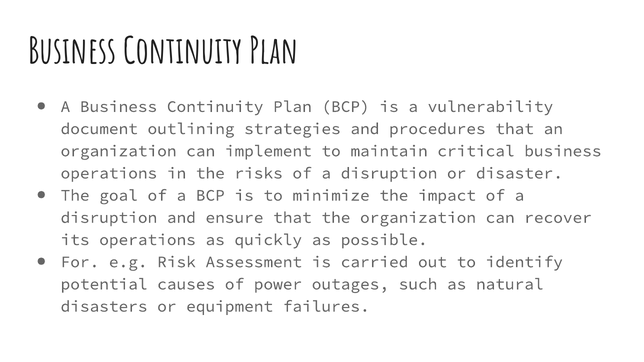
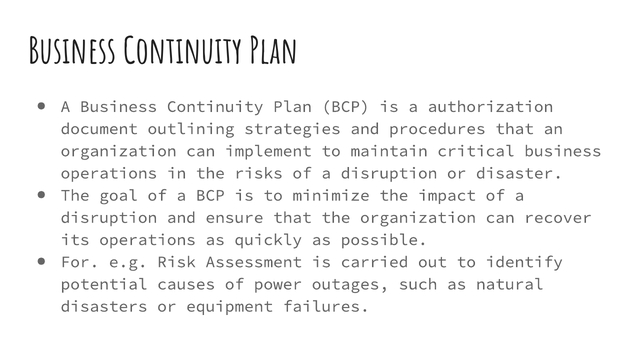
vulnerability: vulnerability -> authorization (490, 107)
